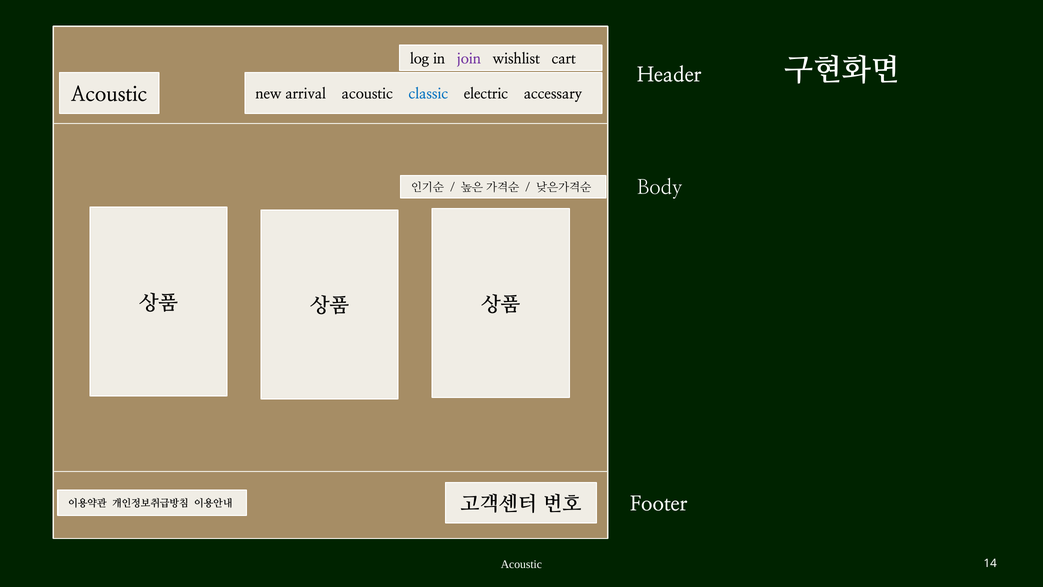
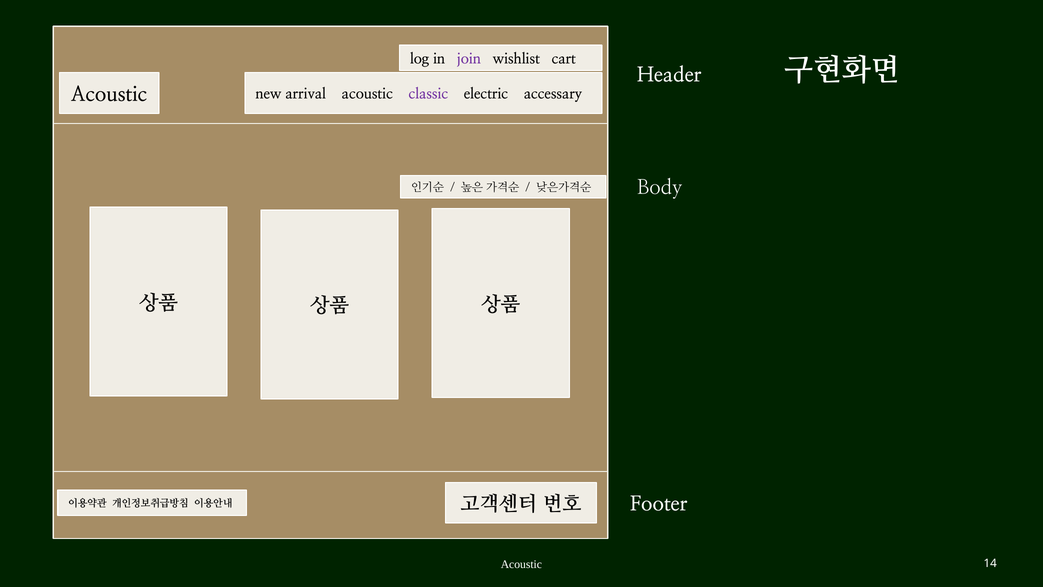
classic colour: blue -> purple (428, 94)
